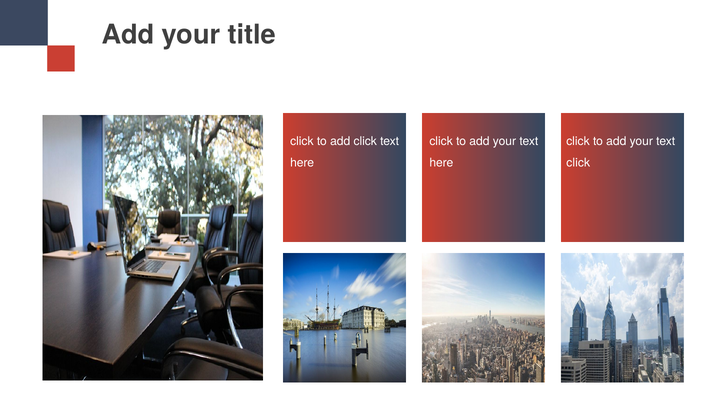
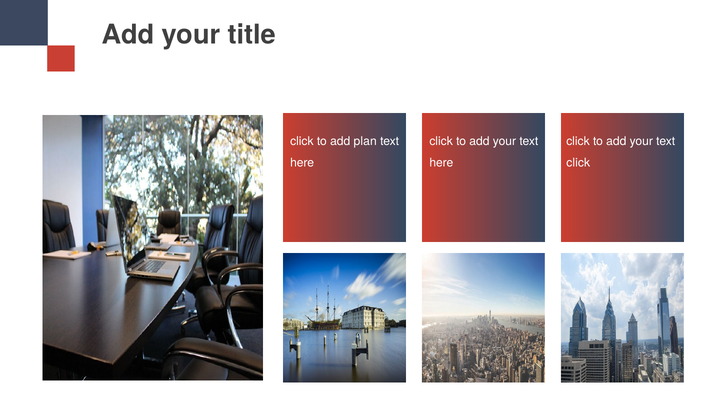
add click: click -> plan (365, 141)
